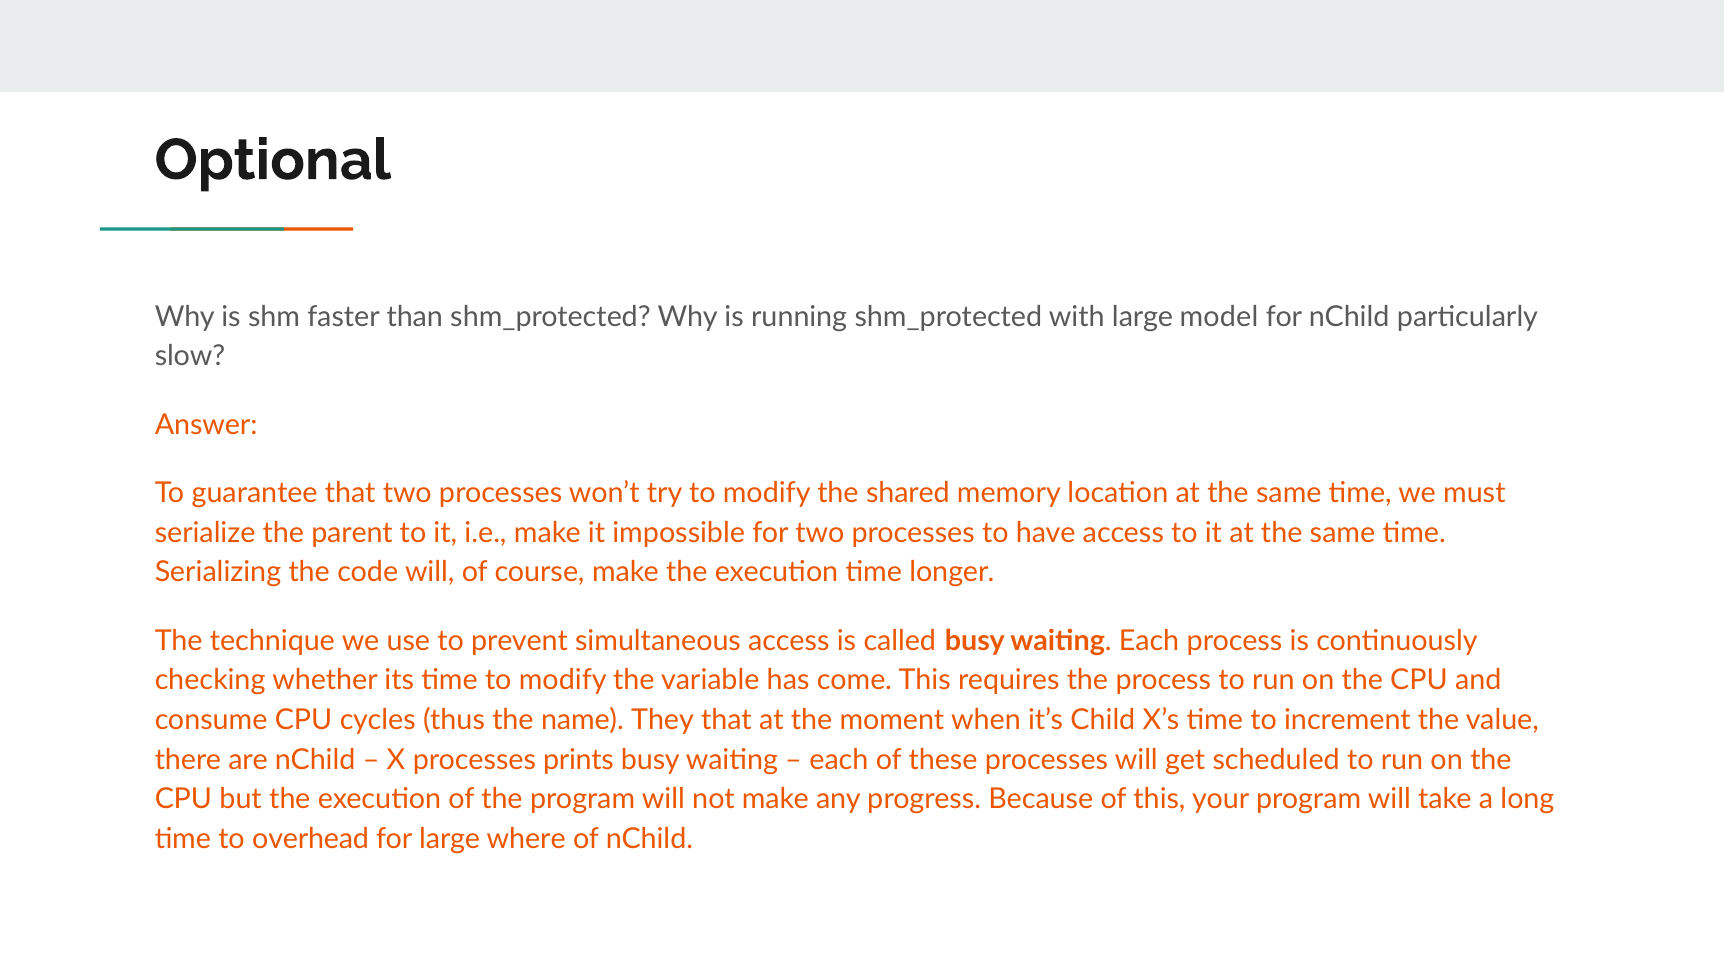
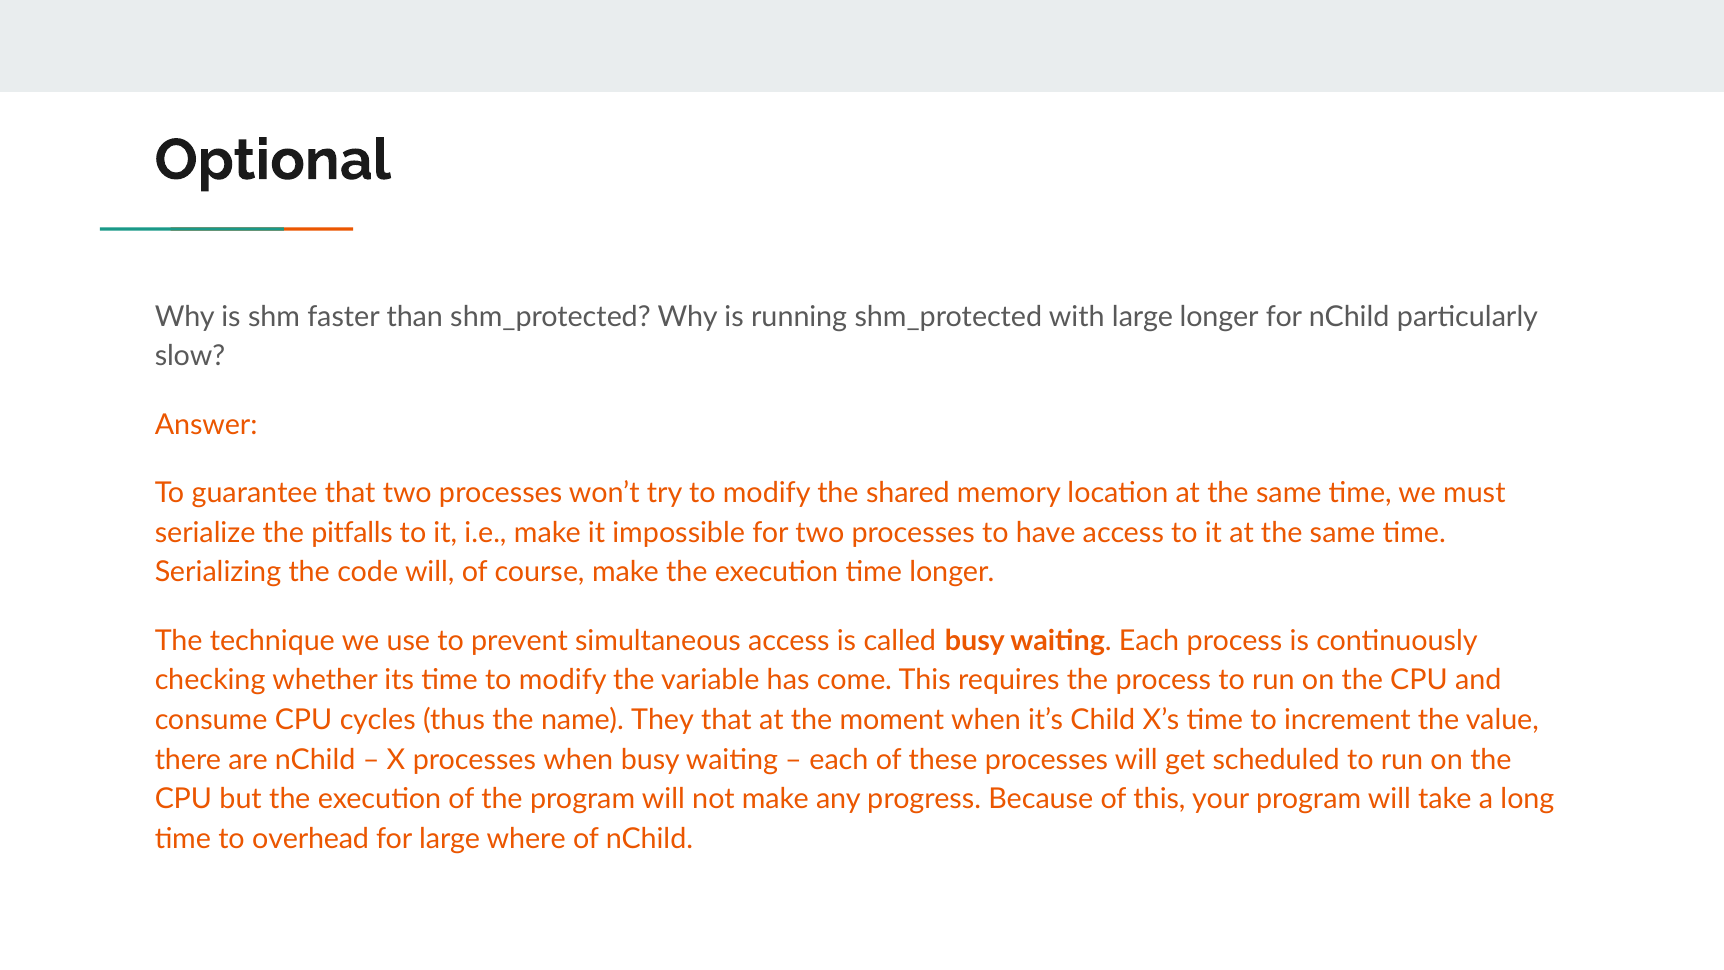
large model: model -> longer (1219, 317)
parent: parent -> pitfalls (352, 533)
processes prints: prints -> when (578, 760)
